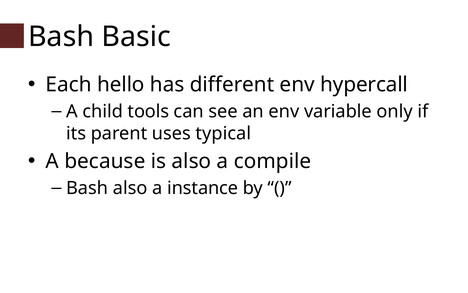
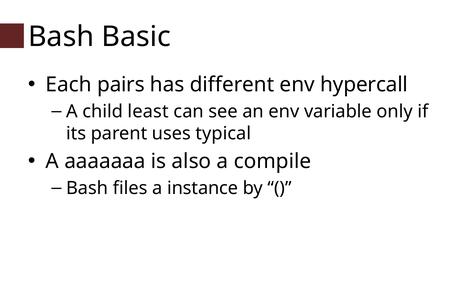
hello: hello -> pairs (121, 85)
tools: tools -> least (148, 111)
because: because -> aaaaaaa (105, 161)
Bash also: also -> files (130, 188)
